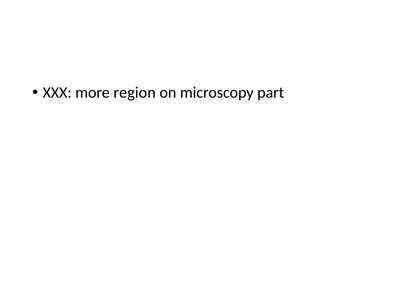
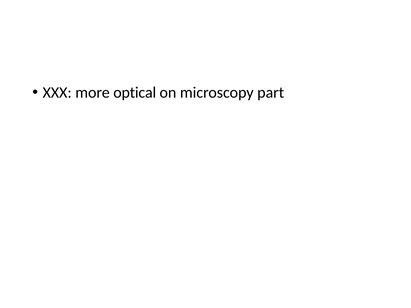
region: region -> optical (135, 93)
